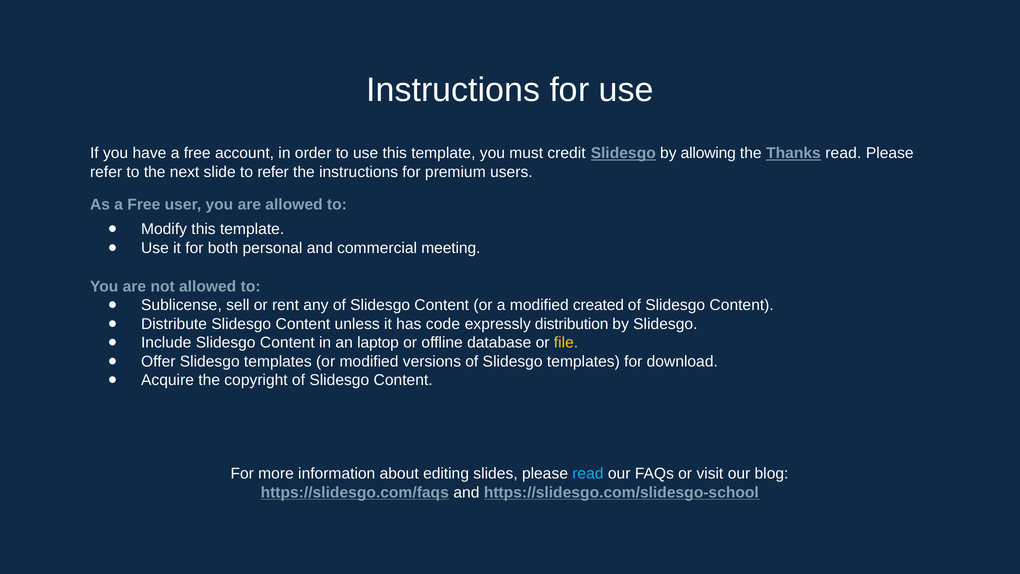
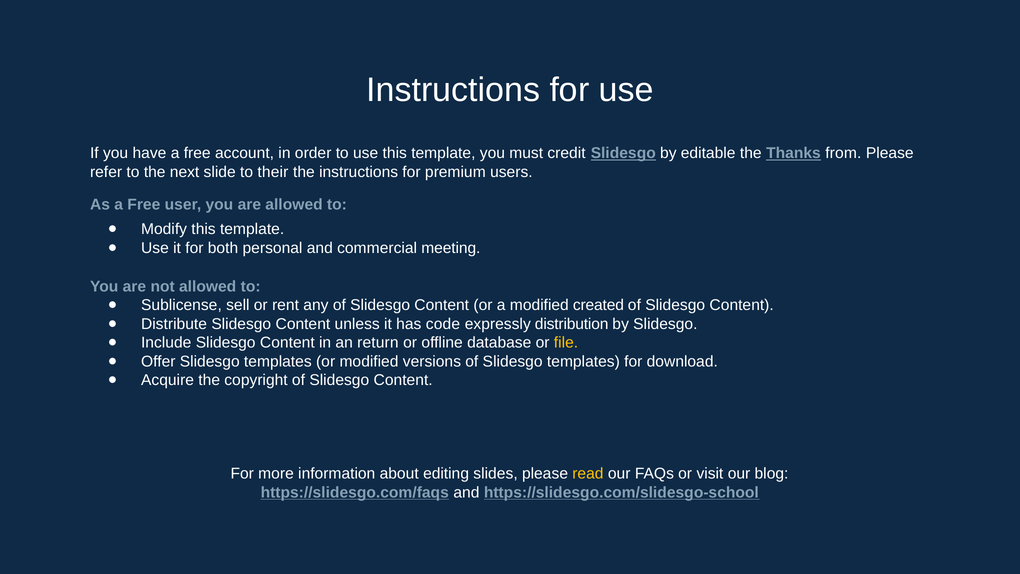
allowing: allowing -> editable (708, 153)
Thanks read: read -> from (843, 153)
to refer: refer -> their (273, 172)
laptop: laptop -> return (378, 343)
read colour: light blue -> yellow (588, 473)
